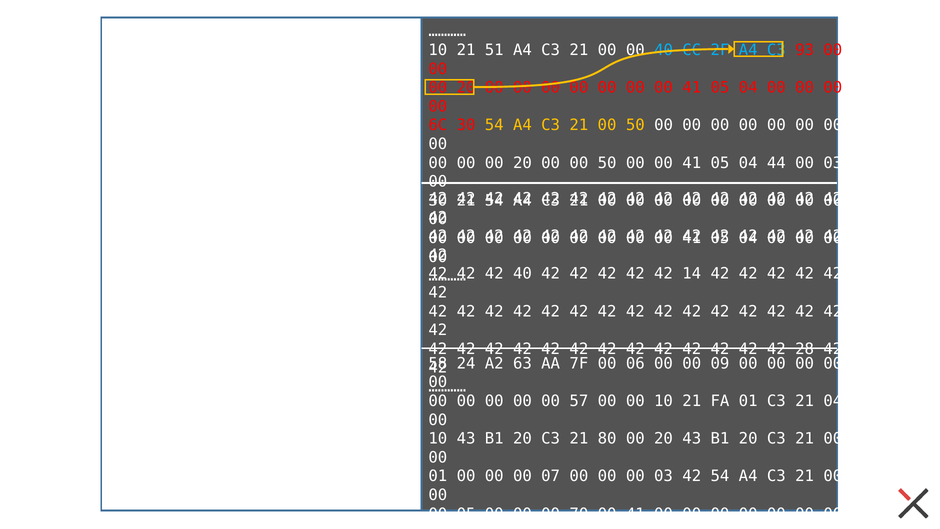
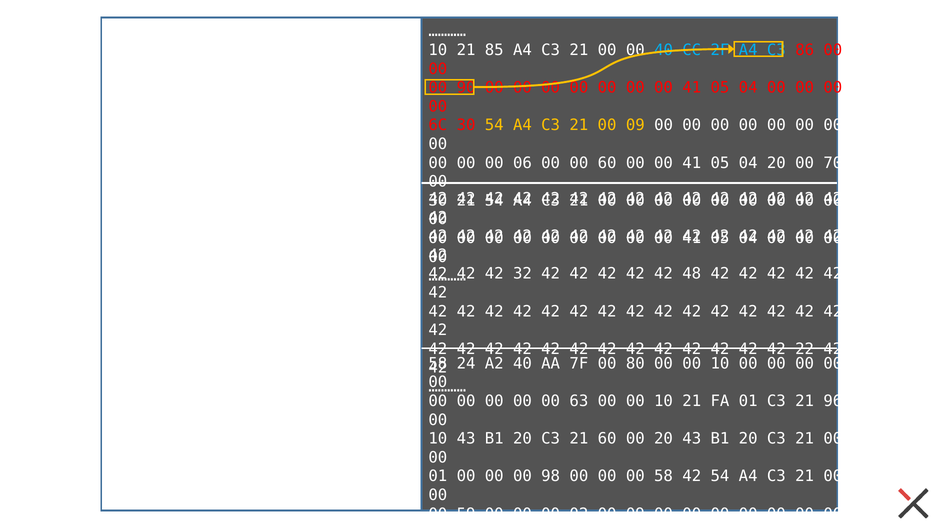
51: 51 -> 85 (494, 50)
93: 93 -> 86 (805, 50)
20: 20 -> 90 (466, 88)
21 00 50: 50 -> 09 (635, 125)
20: 20 -> 06 (522, 163)
00 00 50: 50 -> 60 (607, 163)
04 44: 44 -> 20 (776, 163)
03: 03 -> 70 (833, 163)
42 40: 40 -> 32 (522, 274)
14: 14 -> 48 (692, 274)
28: 28 -> 22 (805, 349)
A2 63: 63 -> 40 (522, 363)
06: 06 -> 80 (635, 363)
09: 09 -> 10 (720, 363)
57: 57 -> 63 (579, 401)
21 04: 04 -> 96 (833, 401)
21 80: 80 -> 60 (607, 438)
07: 07 -> 98 (551, 476)
00 00 03: 03 -> 58 (663, 476)
00 05: 05 -> 59 (466, 514)
70: 70 -> 02 (579, 514)
41: 41 -> 09 (635, 514)
